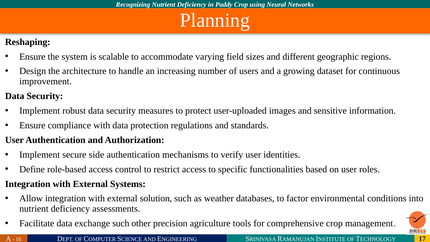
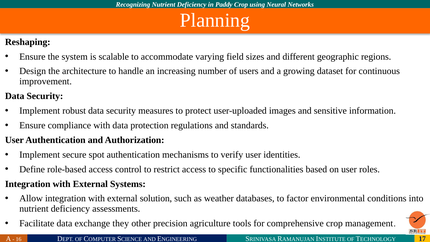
side: side -> spot (97, 155)
exchange such: such -> they (121, 223)
